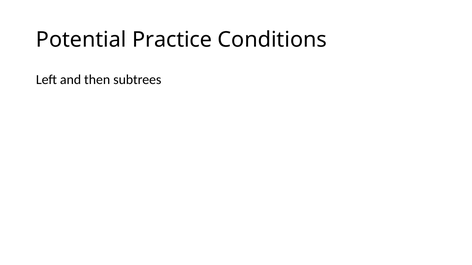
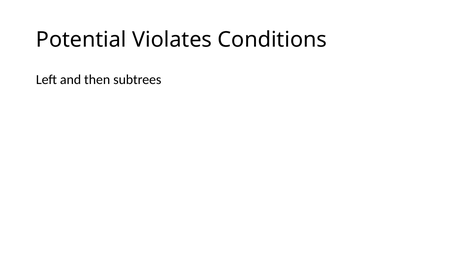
Practice: Practice -> Violates (172, 40)
